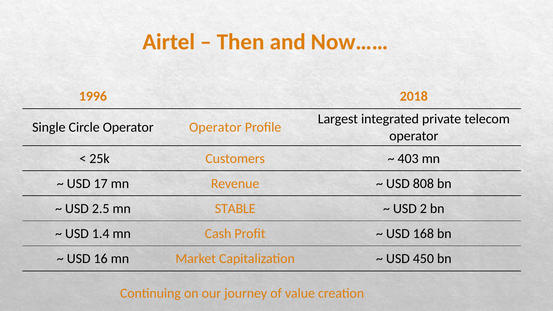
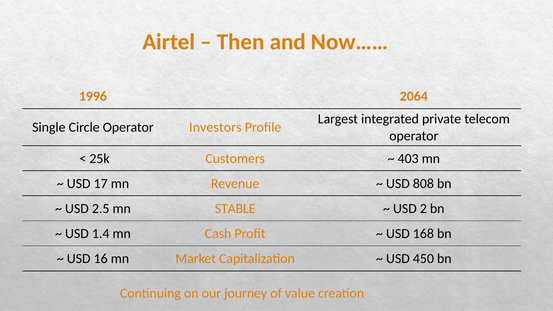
2018: 2018 -> 2064 (414, 96)
Operator Operator: Operator -> Investors (215, 127)
